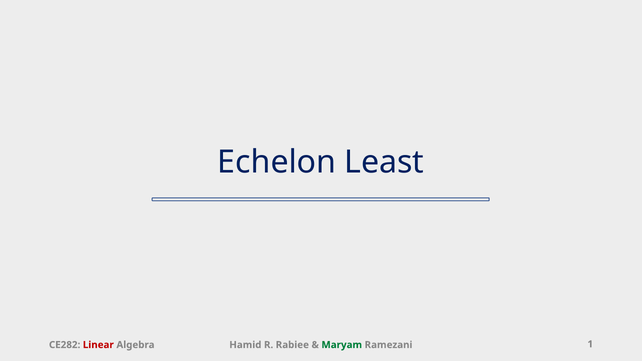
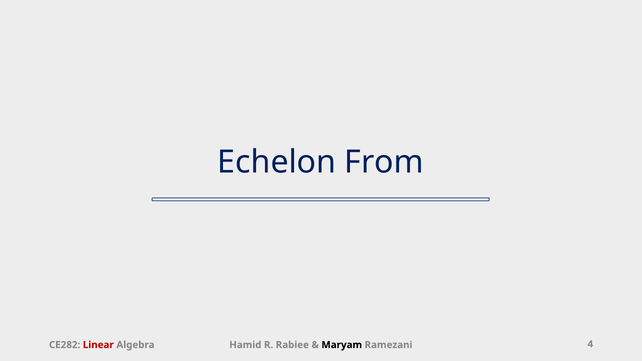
Least: Least -> From (384, 162)
Maryam colour: green -> black (342, 345)
1: 1 -> 4 (590, 344)
